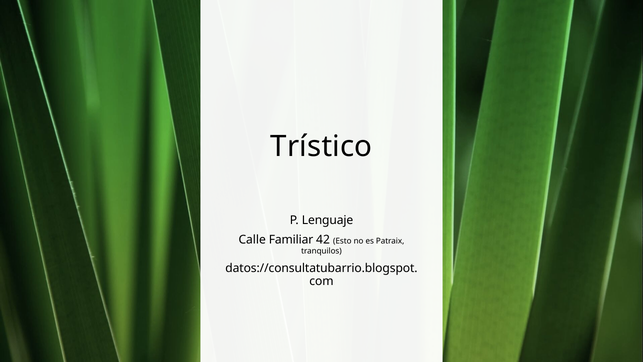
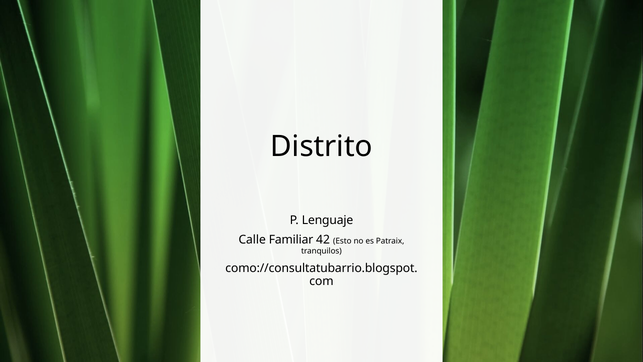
Trístico: Trístico -> Distrito (321, 146)
datos://consultatubarrio.blogspot: datos://consultatubarrio.blogspot -> como://consultatubarrio.blogspot (321, 268)
